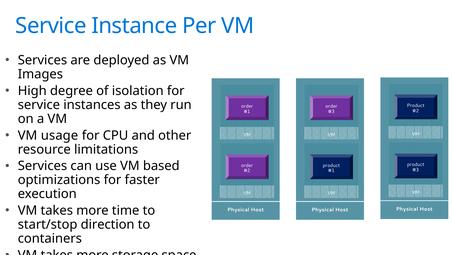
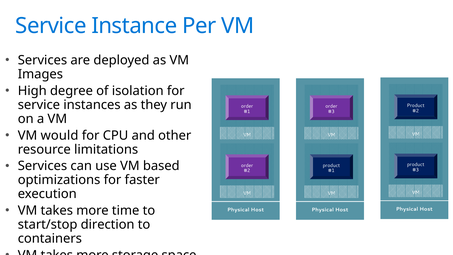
usage: usage -> would (60, 135)
